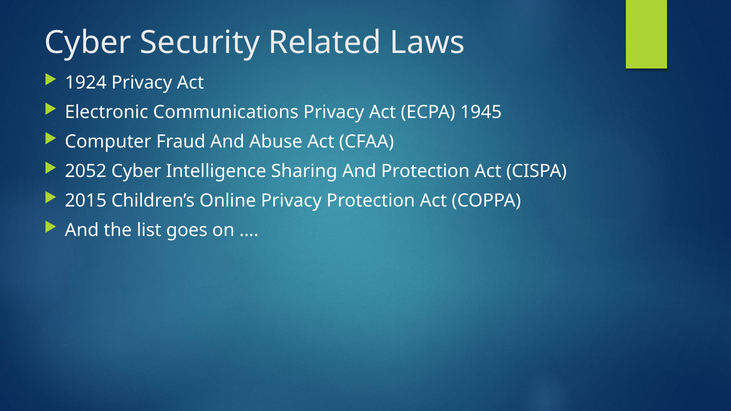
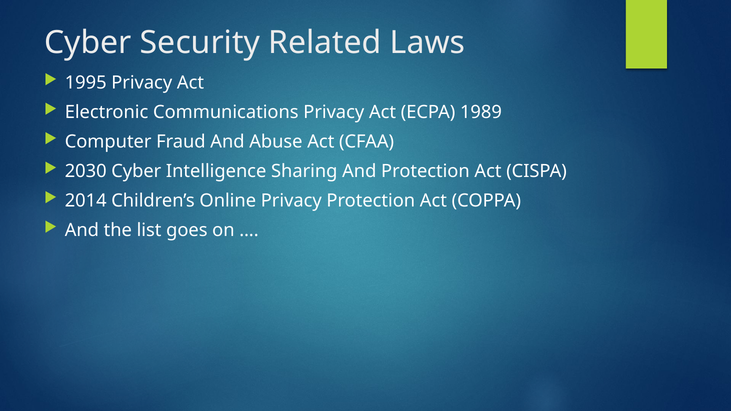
1924: 1924 -> 1995 (86, 83)
1945: 1945 -> 1989 (481, 112)
2052: 2052 -> 2030 (86, 171)
2015: 2015 -> 2014 (86, 201)
